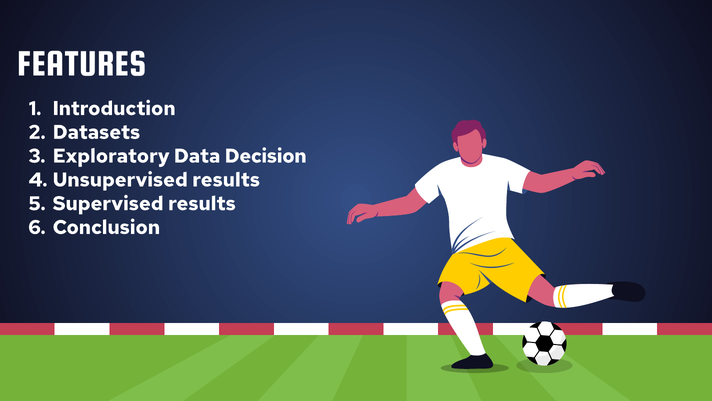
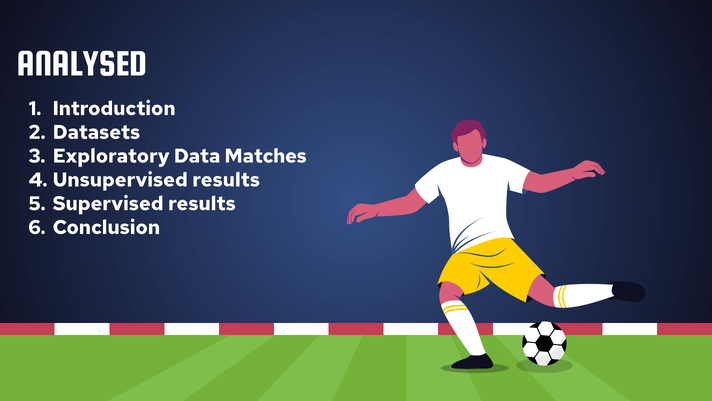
FEATURES: FEATURES -> ANALYSED (82, 63)
Decision: Decision -> Matches (266, 156)
